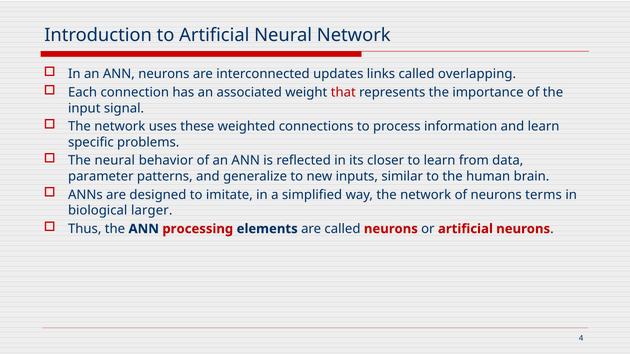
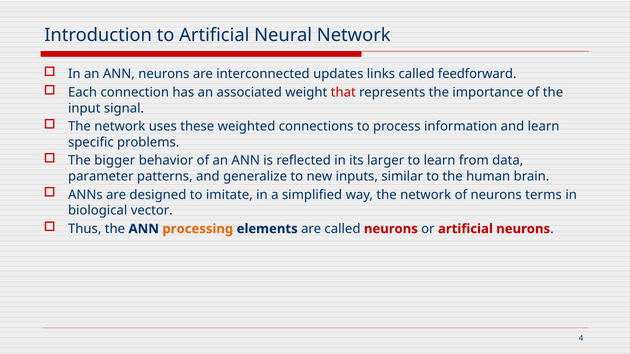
overlapping: overlapping -> feedforward (477, 74)
The neural: neural -> bigger (115, 161)
closer: closer -> larger (386, 161)
larger: larger -> vector (152, 211)
processing colour: red -> orange (198, 229)
